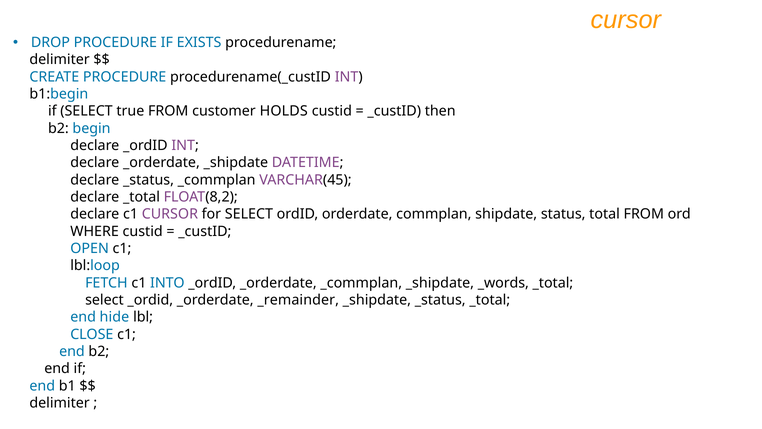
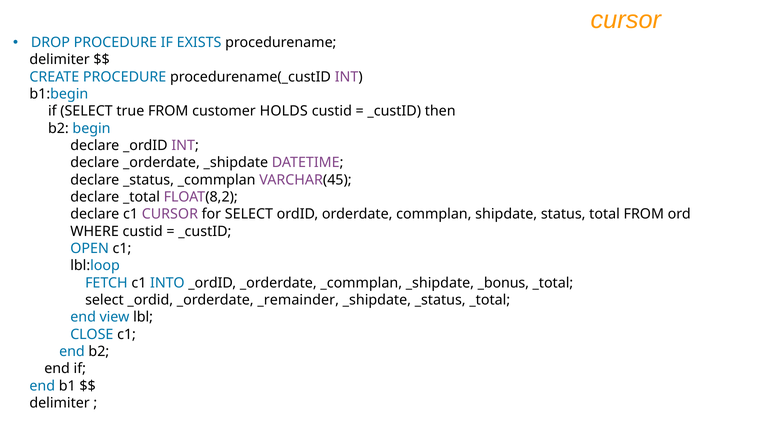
_words: _words -> _bonus (503, 283)
hide: hide -> view (115, 317)
